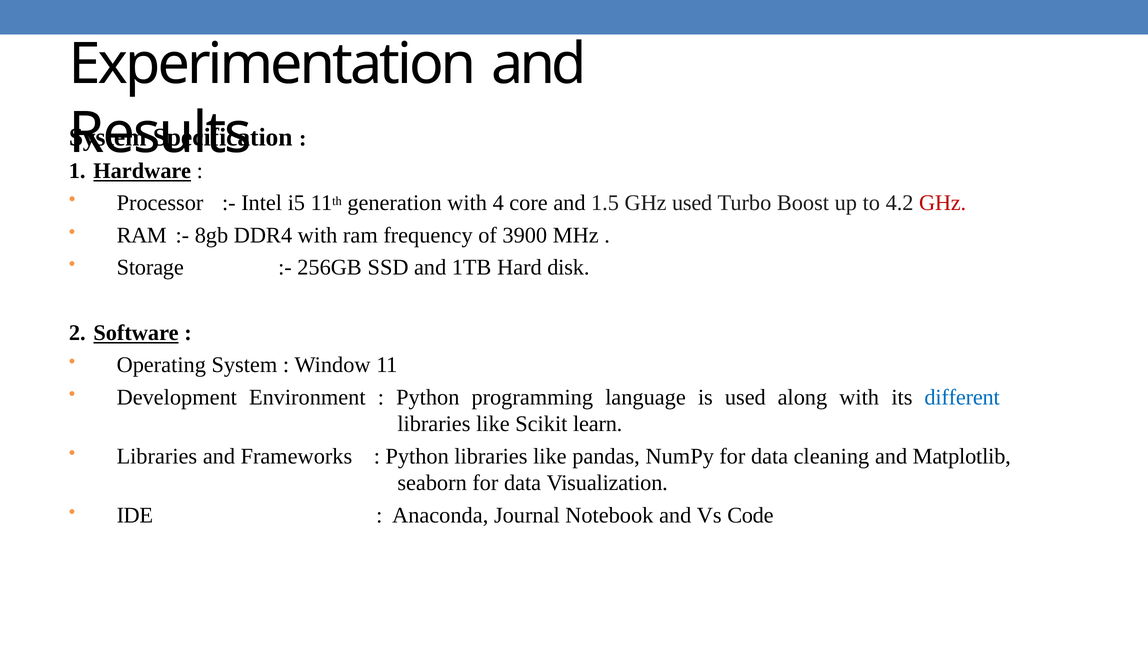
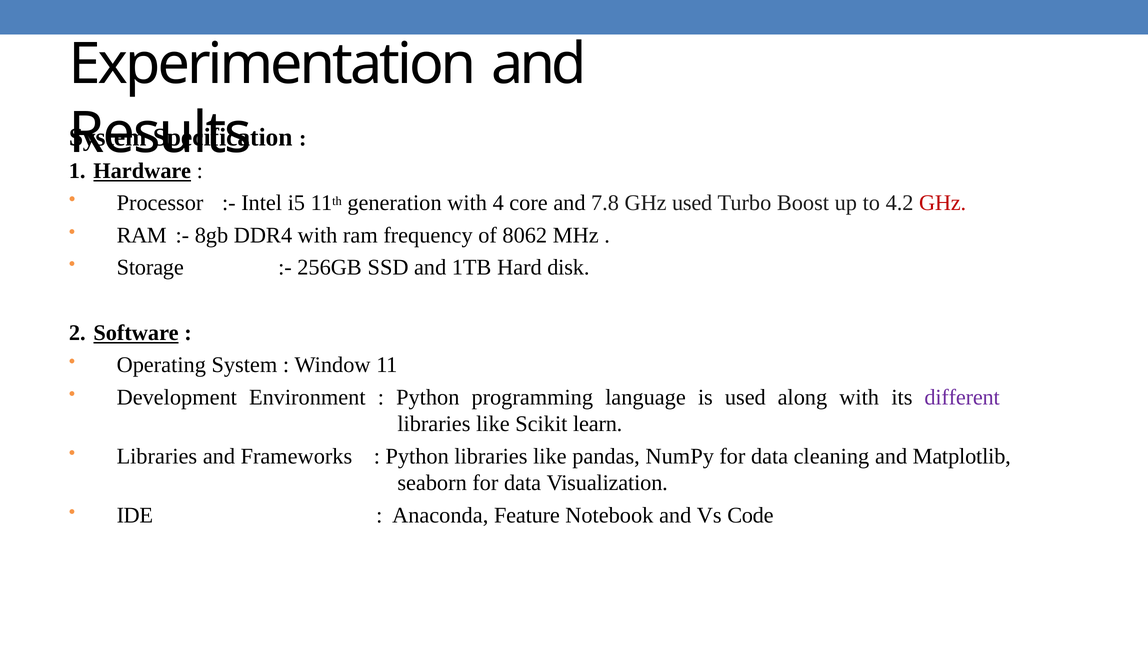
1.5: 1.5 -> 7.8 (605, 203)
3900: 3900 -> 8062 (525, 235)
different colour: blue -> purple (962, 397)
Journal: Journal -> Feature (527, 515)
